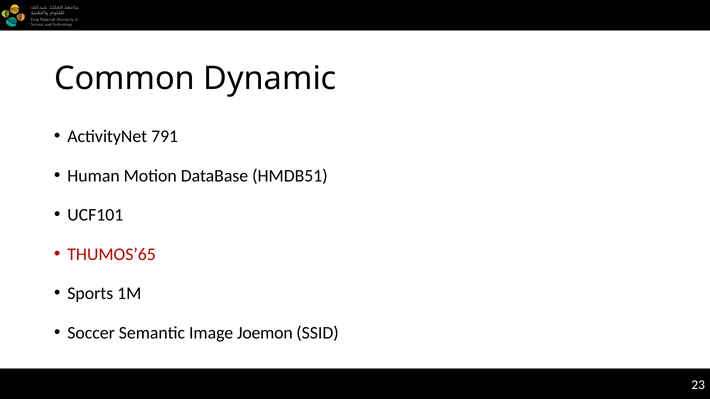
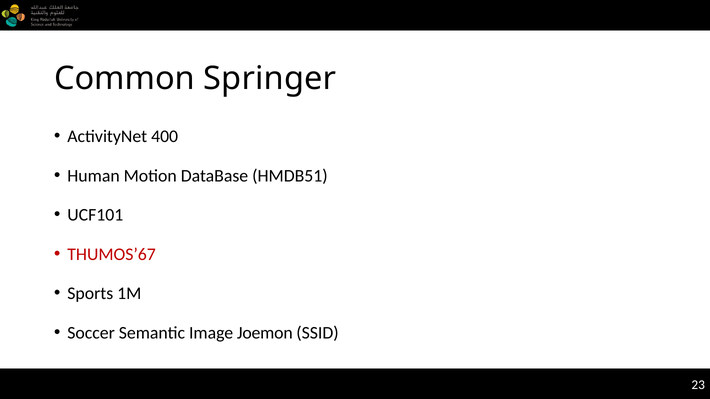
Dynamic: Dynamic -> Springer (270, 79)
791: 791 -> 400 (165, 136)
THUMOS’65: THUMOS’65 -> THUMOS’67 (112, 255)
